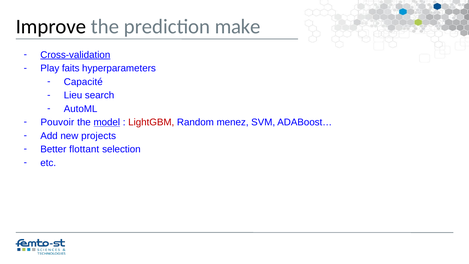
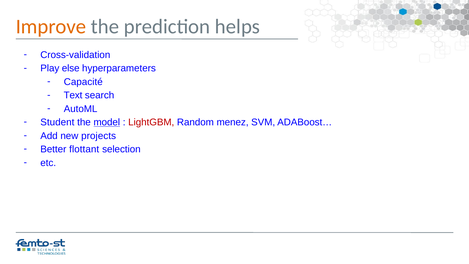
Improve colour: black -> orange (51, 27)
make: make -> helps (238, 27)
Cross-validation underline: present -> none (75, 55)
faits: faits -> else (71, 68)
Lieu: Lieu -> Text (73, 95)
Pouvoir: Pouvoir -> Student (57, 122)
